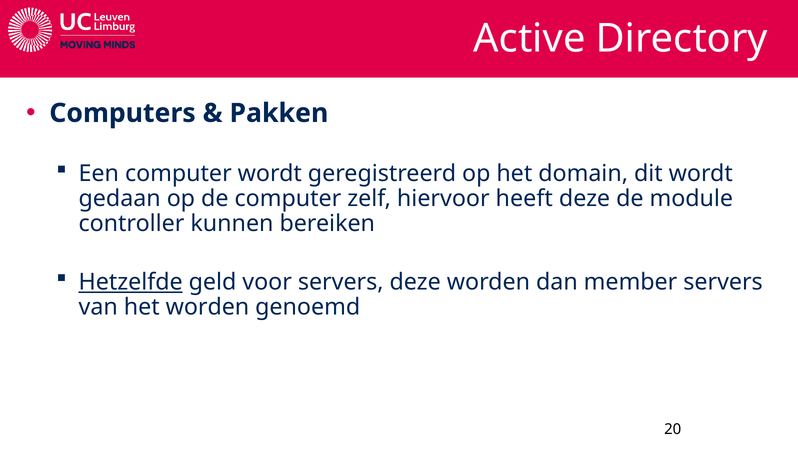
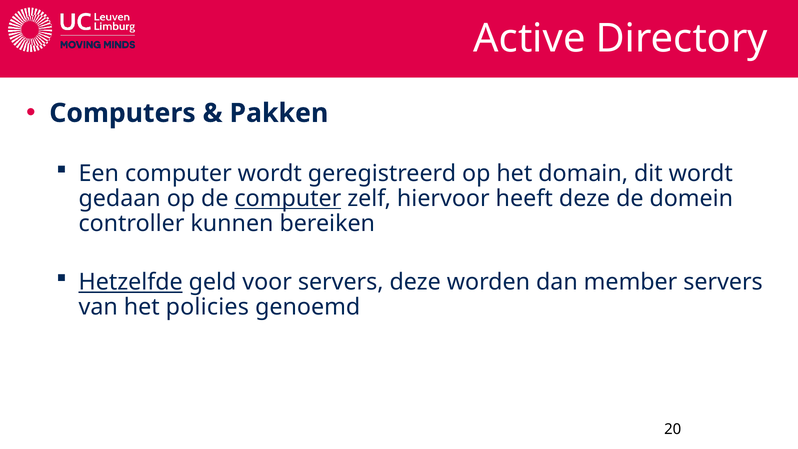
computer underline: none -> present (288, 198)
module: module -> domein (691, 198)
het worden: worden -> policies (207, 307)
